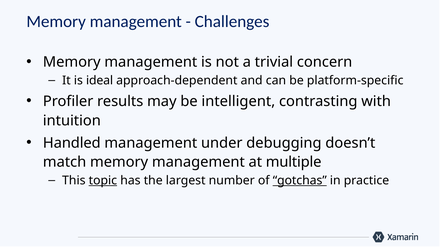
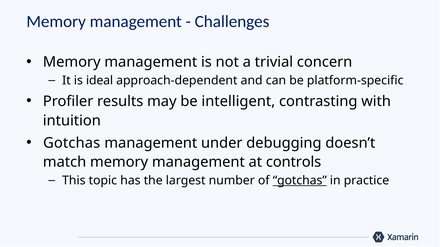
Handled: Handled -> Gotchas (72, 143)
multiple: multiple -> controls (294, 162)
topic underline: present -> none (103, 181)
